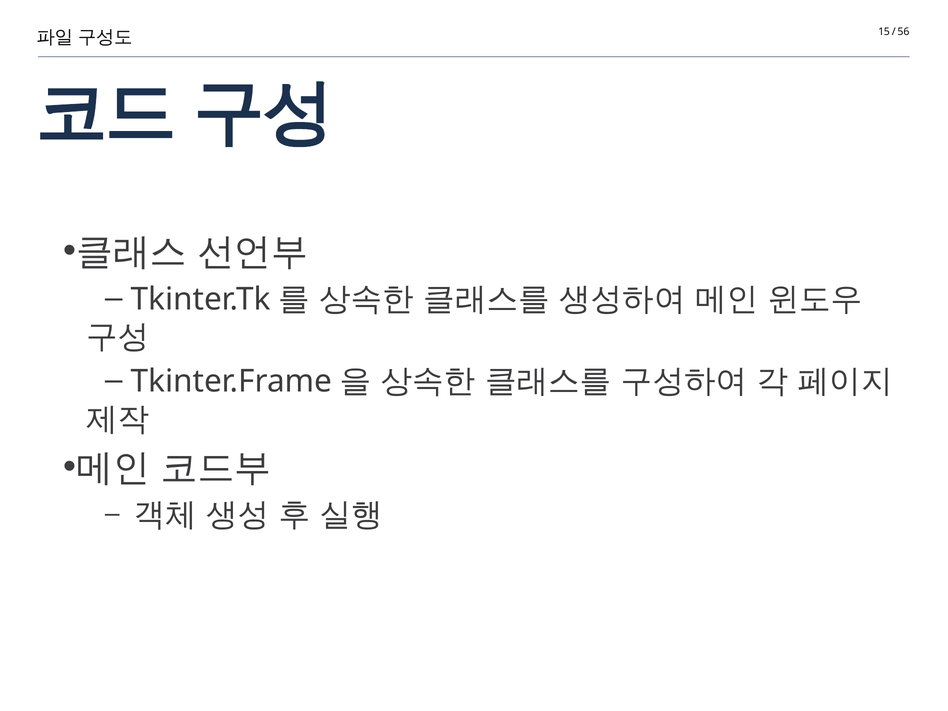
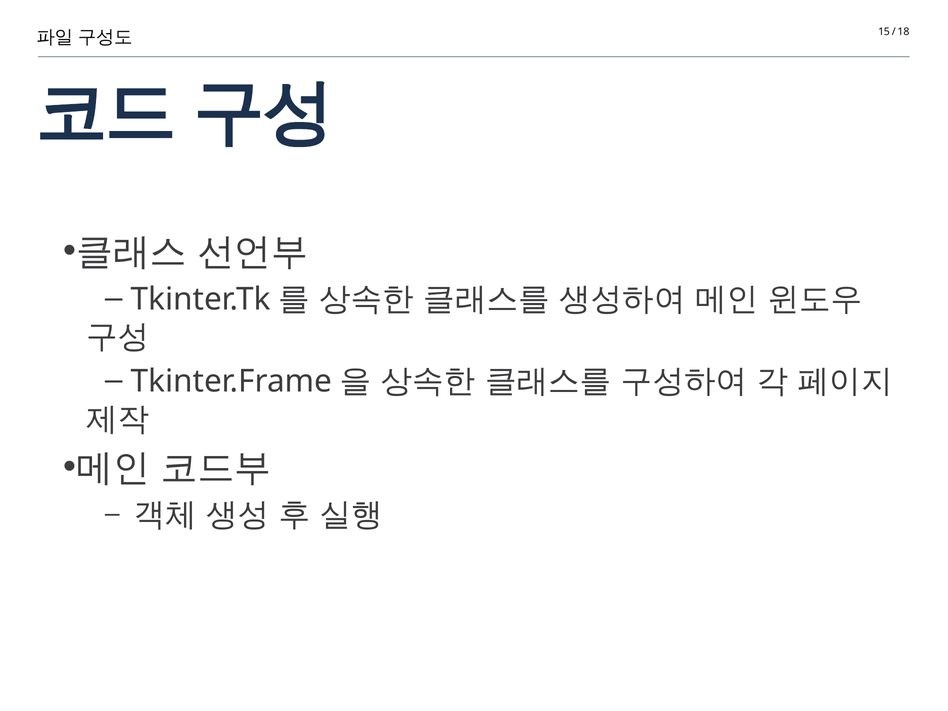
56: 56 -> 18 (903, 32)
